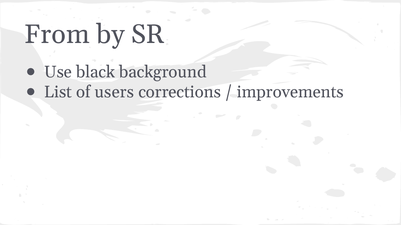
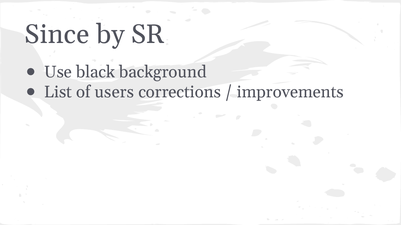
From: From -> Since (57, 34)
